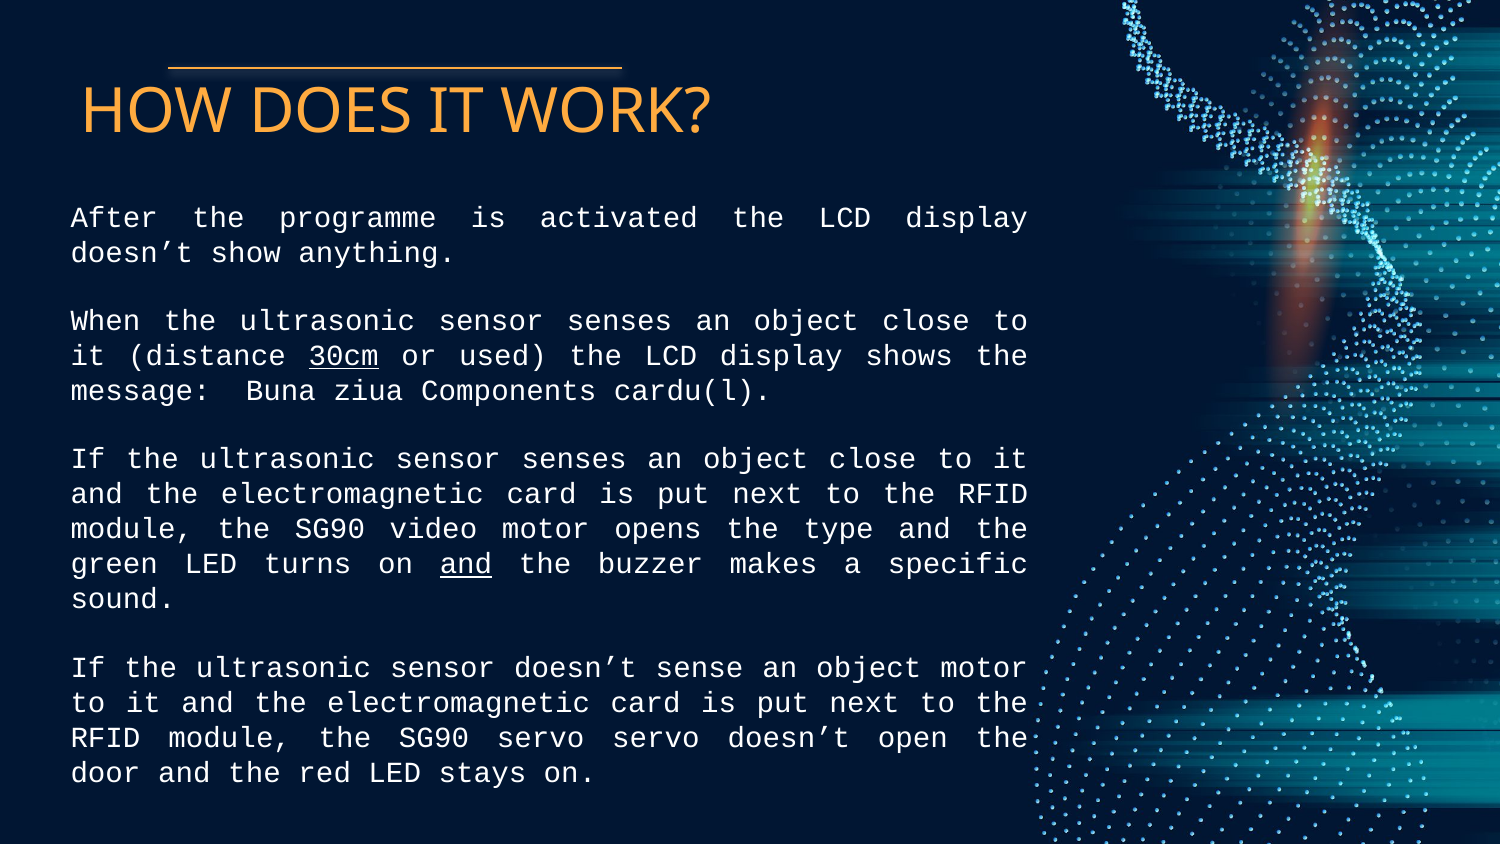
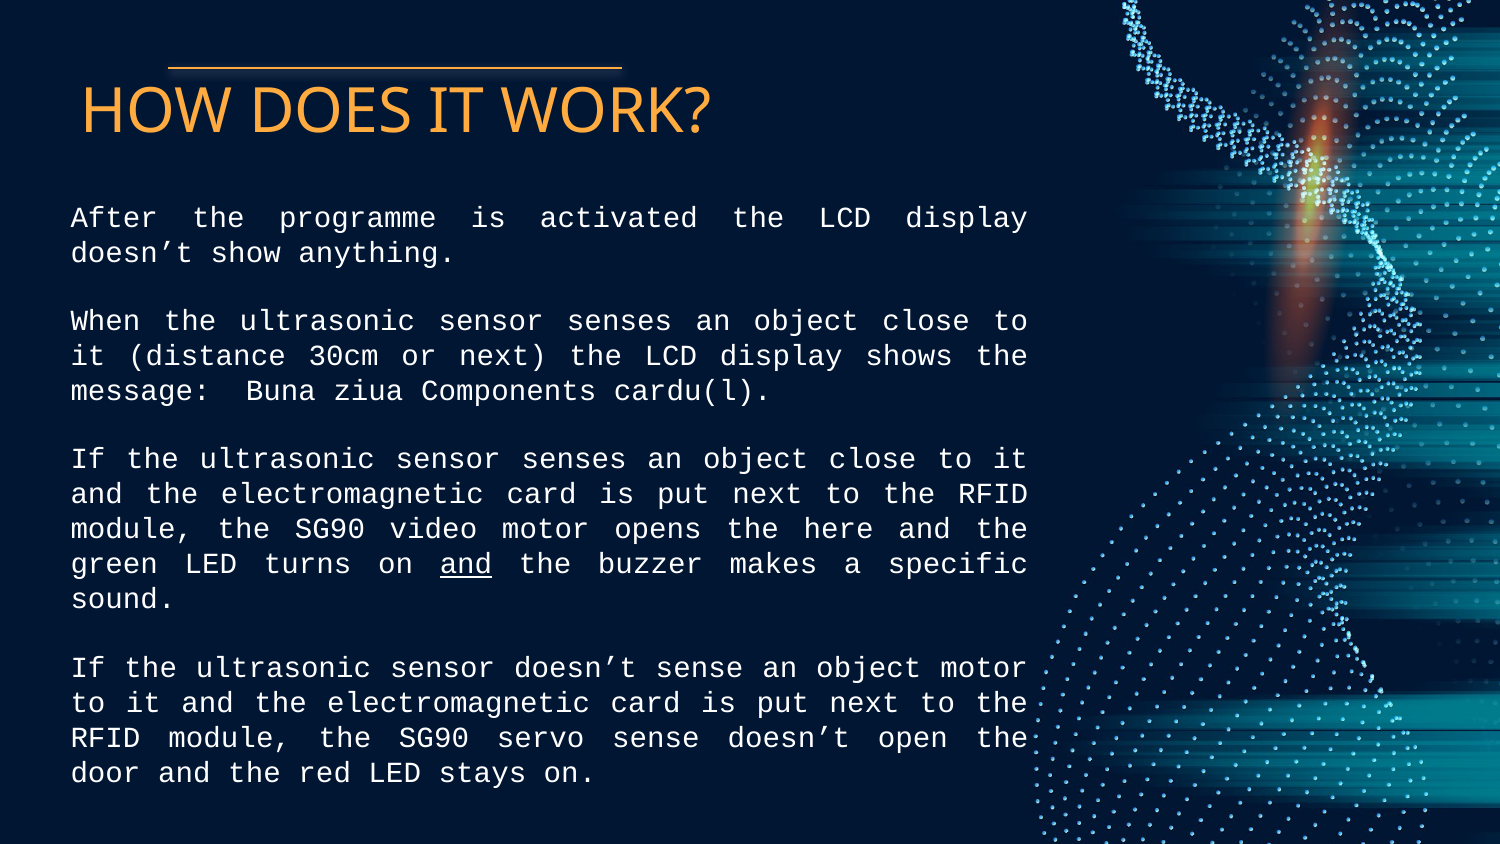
30cm underline: present -> none (344, 356)
or used: used -> next (503, 356)
type: type -> here (839, 529)
servo servo: servo -> sense (656, 738)
